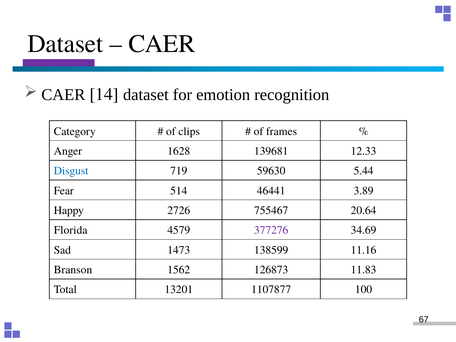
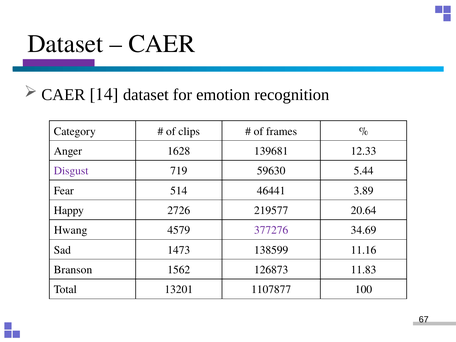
Disgust colour: blue -> purple (71, 171)
755467: 755467 -> 219577 (271, 210)
Florida: Florida -> Hwang (71, 230)
